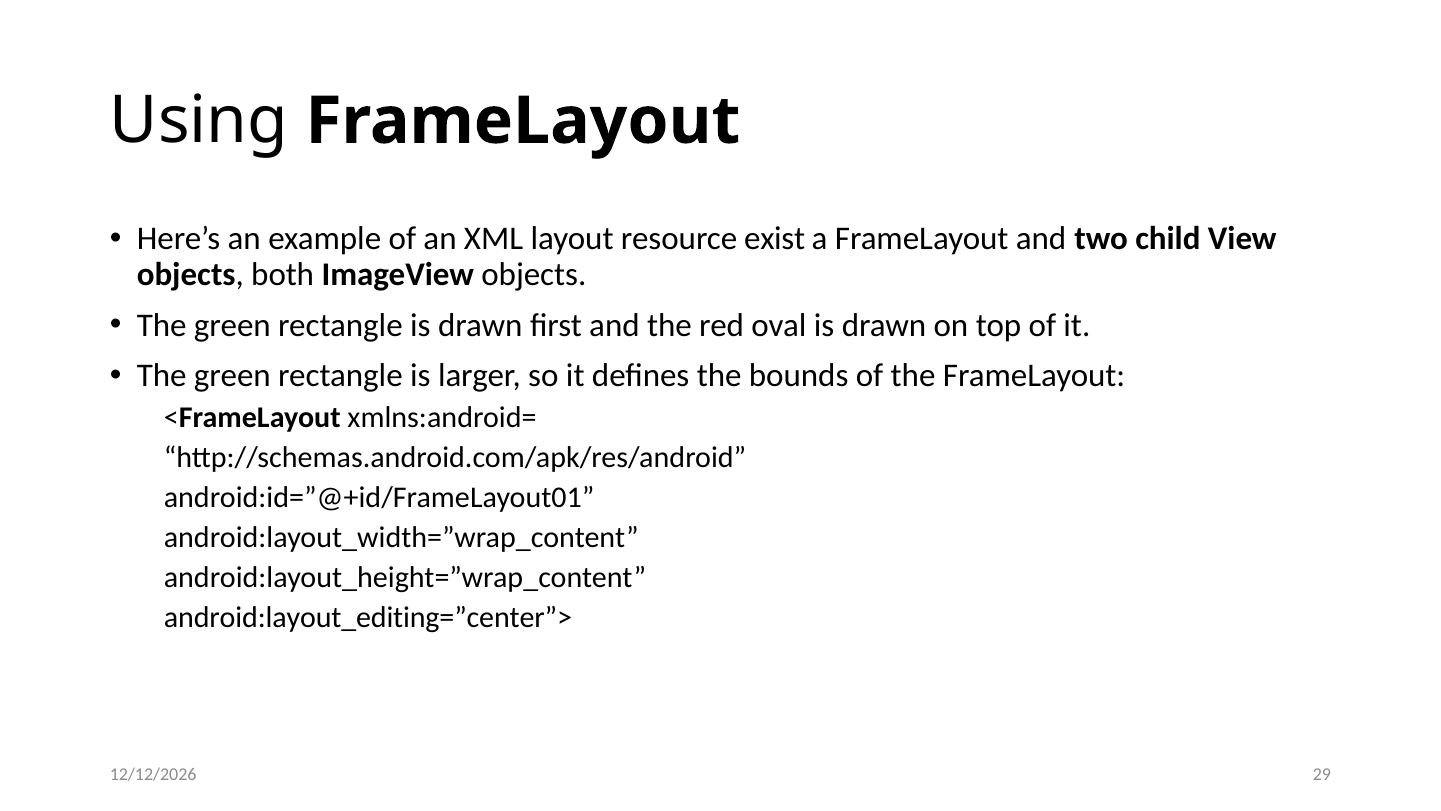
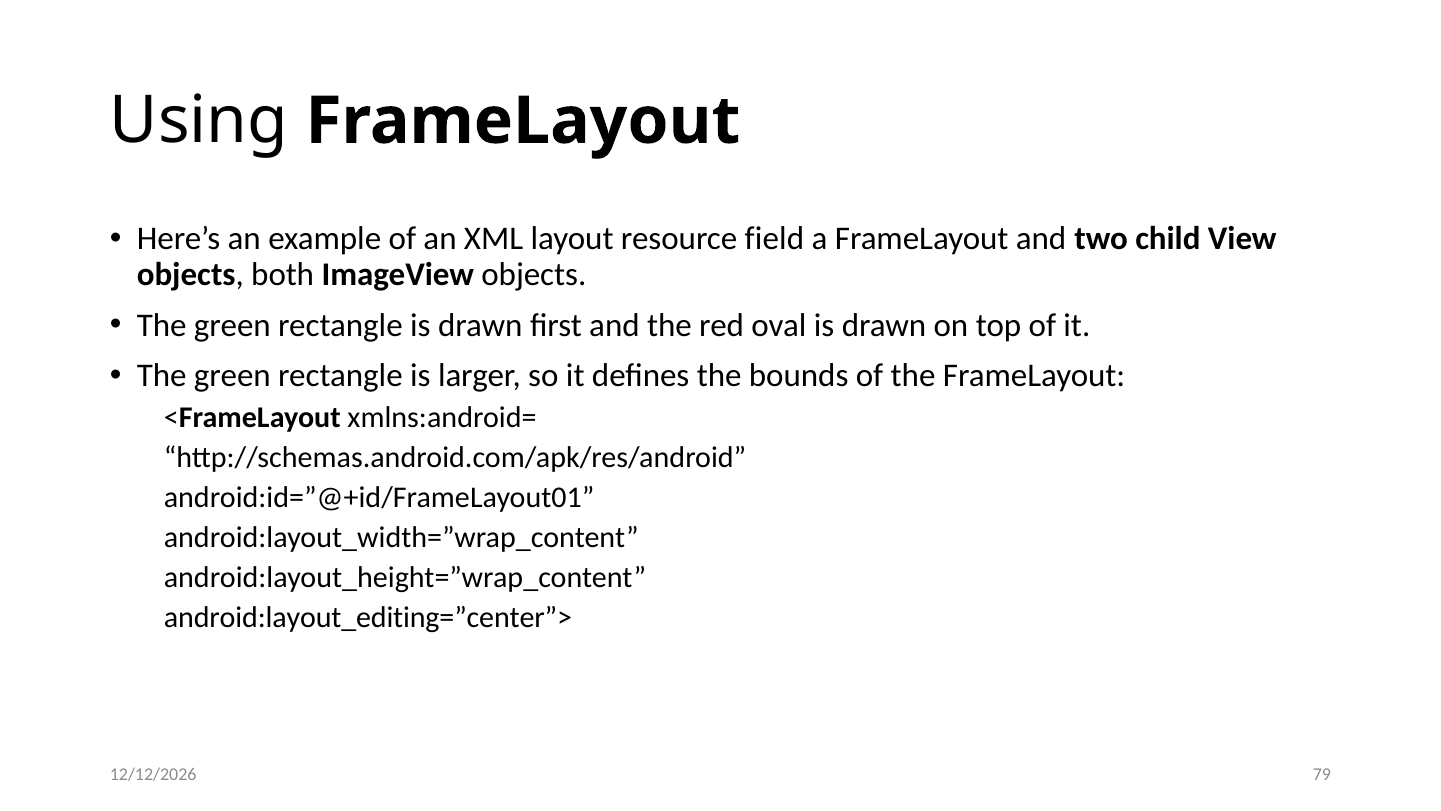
exist: exist -> field (774, 239)
29: 29 -> 79 (1322, 774)
